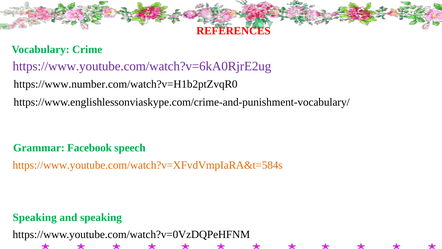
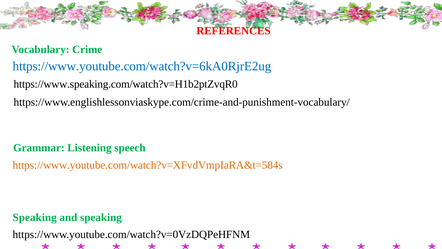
https://www.youtube.com/watch?v=6kA0RjrE2ug colour: purple -> blue (142, 66)
https://www.number.com/watch?v=H1b2ptZvqR0: https://www.number.com/watch?v=H1b2ptZvqR0 -> https://www.speaking.com/watch?v=H1b2ptZvqR0 (126, 84)
Facebook: Facebook -> Listening (89, 148)
